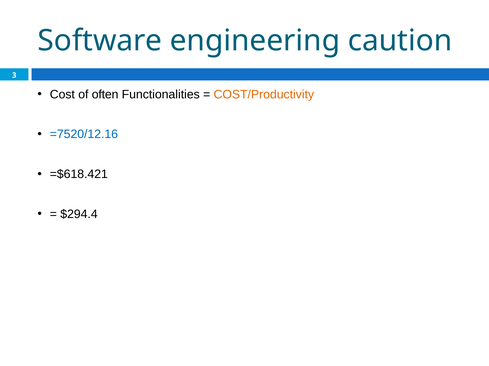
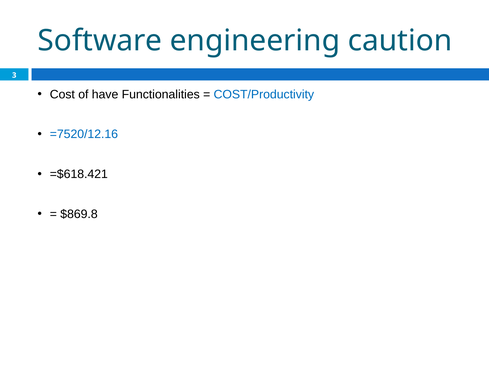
often: often -> have (105, 95)
COST/Productivity colour: orange -> blue (264, 95)
$294.4: $294.4 -> $869.8 (79, 214)
